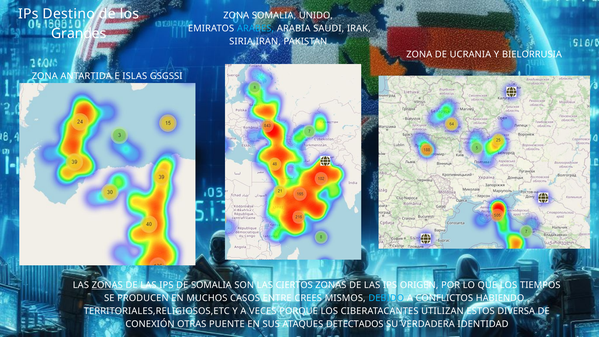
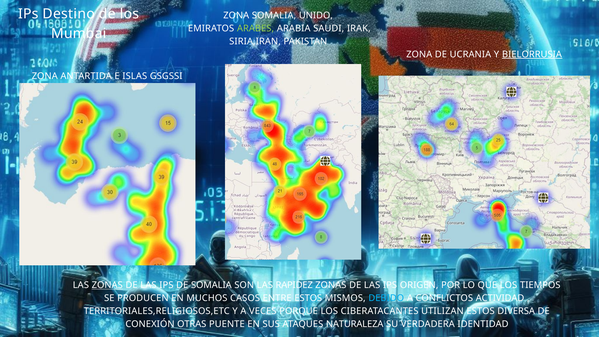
ARABES colour: light blue -> light green (256, 28)
Grandes: Grandes -> Mumbai (79, 34)
BIELORRUSIA underline: none -> present (532, 54)
CIERTOS: CIERTOS -> RAPIDEZ (294, 285)
ENTRE CREES: CREES -> ESTOS (308, 298)
HABIENDO: HABIENDO -> ACTIVIDAD (500, 298)
DETECTADOS: DETECTADOS -> NATURALEZA (355, 324)
